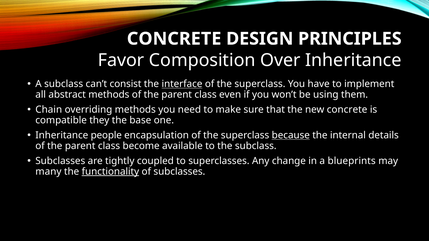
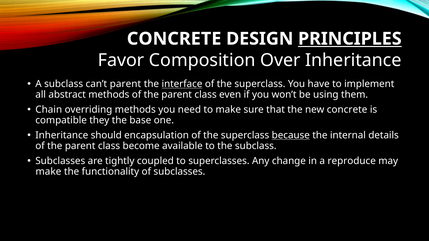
PRINCIPLES underline: none -> present (350, 39)
can’t consist: consist -> parent (125, 84)
people: people -> should (106, 135)
blueprints: blueprints -> reproduce (352, 161)
many: many -> make (48, 172)
functionality underline: present -> none (110, 172)
